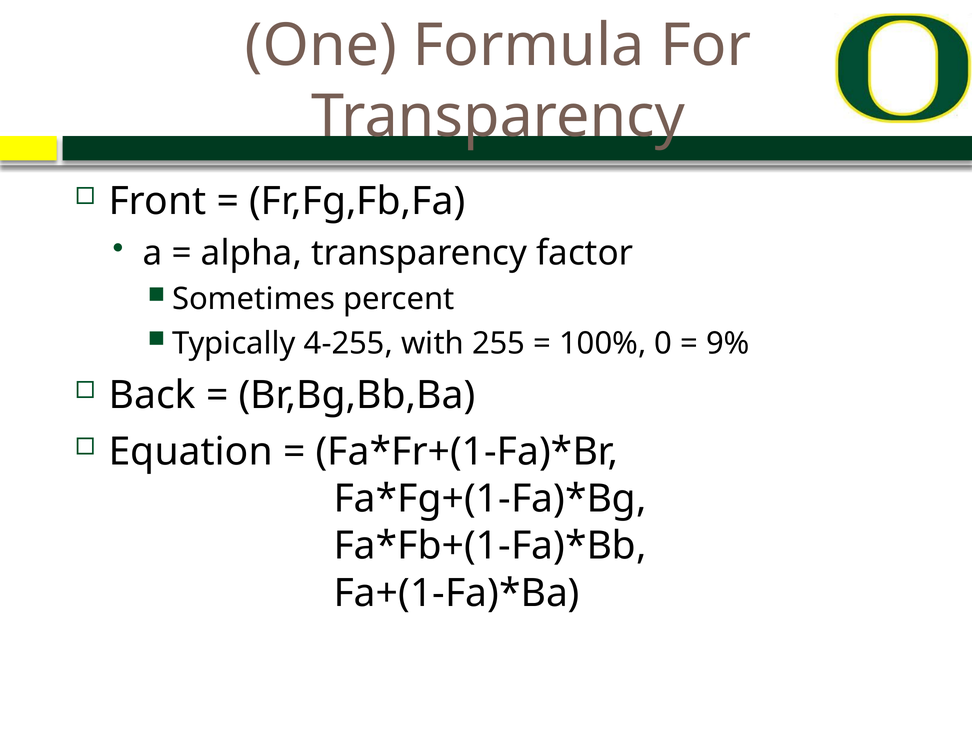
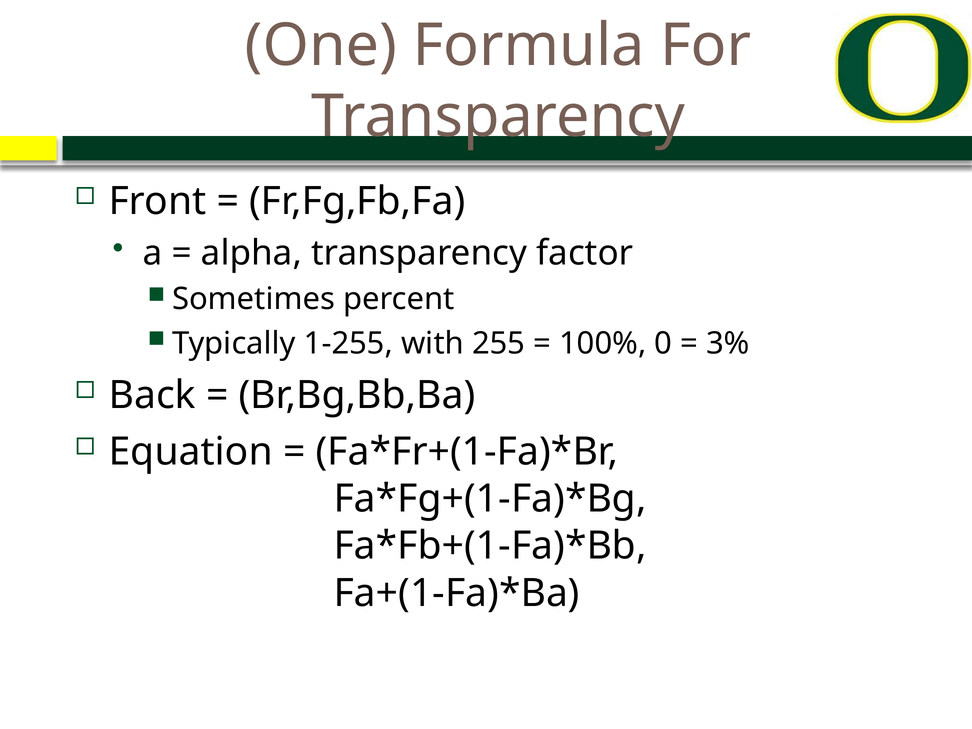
4-255: 4-255 -> 1-255 (348, 343)
9%: 9% -> 3% (728, 343)
